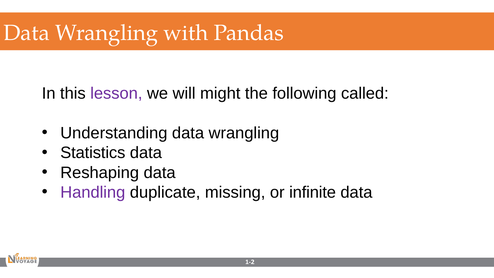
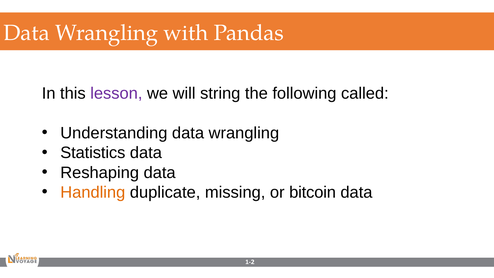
might: might -> string (220, 93)
Handling colour: purple -> orange (93, 192)
infinite: infinite -> bitcoin (313, 192)
